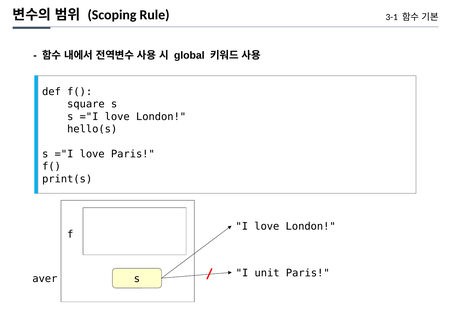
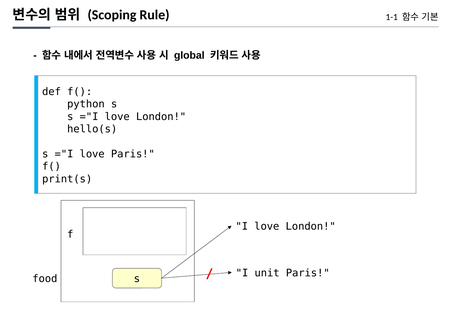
3-1: 3-1 -> 1-1 (392, 17)
square: square -> python (86, 104)
aver: aver -> food (45, 279)
